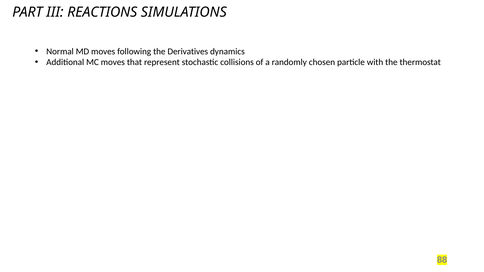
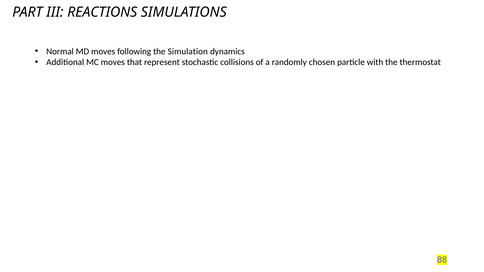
Derivatives: Derivatives -> Simulation (188, 51)
